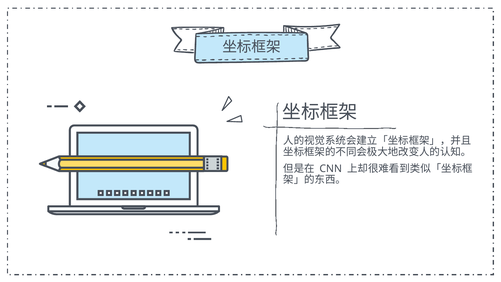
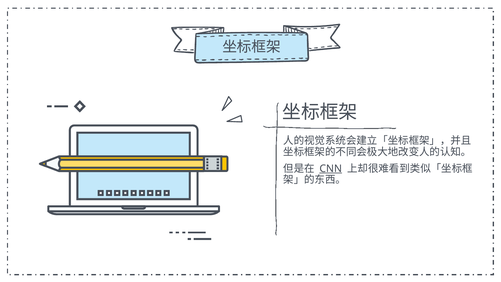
CNN underline: none -> present (331, 168)
